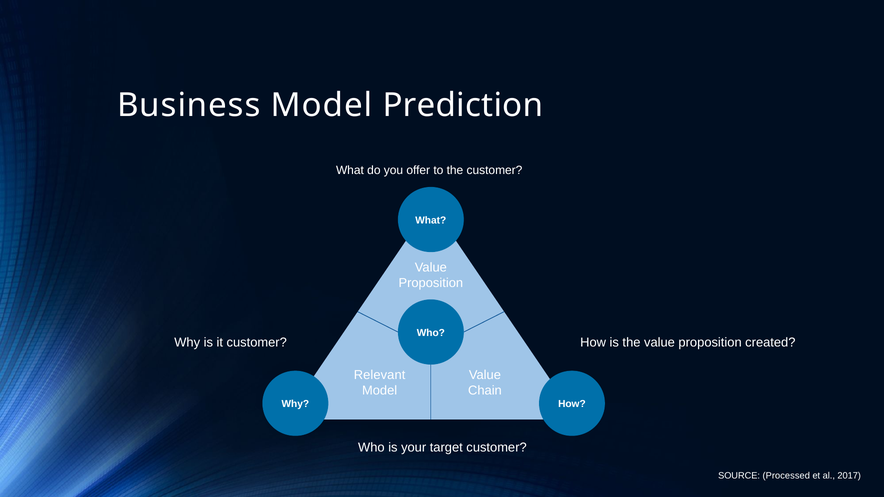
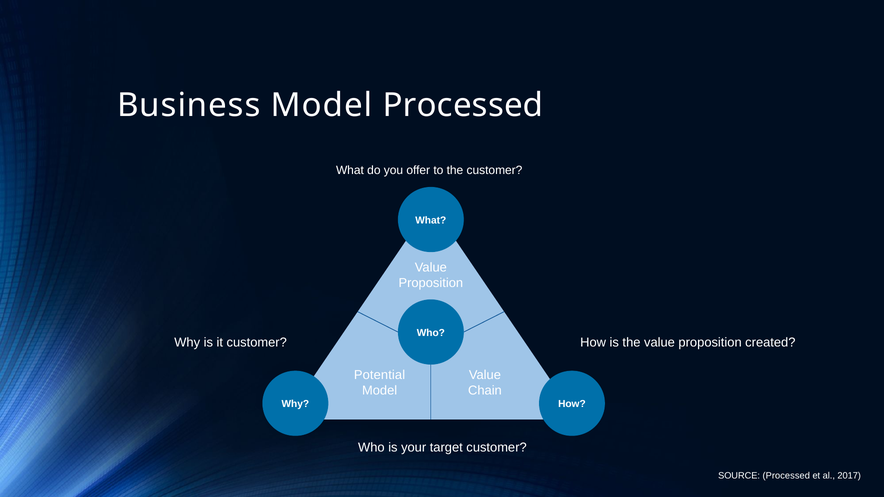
Model Prediction: Prediction -> Processed (463, 106)
Relevant: Relevant -> Potential (380, 375)
